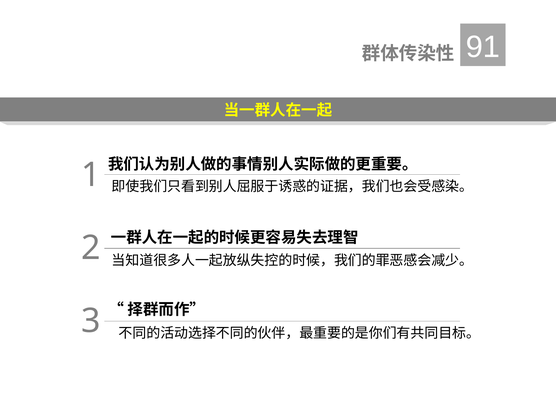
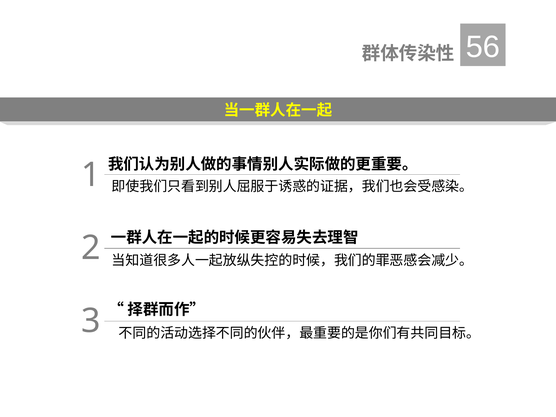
91: 91 -> 56 (483, 47)
